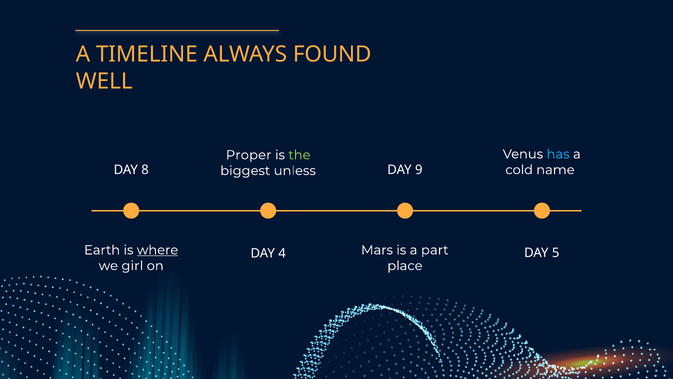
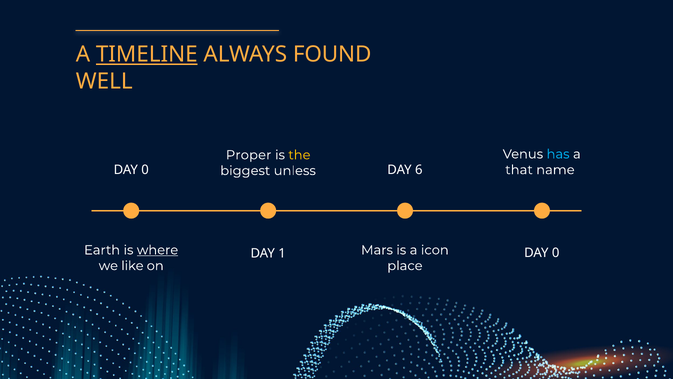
TIMELINE underline: none -> present (147, 55)
the colour: light green -> yellow (299, 155)
8: 8 -> 0 (145, 170)
9: 9 -> 6 (419, 170)
cold: cold -> that (519, 170)
part: part -> icon (435, 250)
5: 5 -> 0 (556, 252)
4: 4 -> 1 (282, 253)
girl: girl -> like (132, 265)
